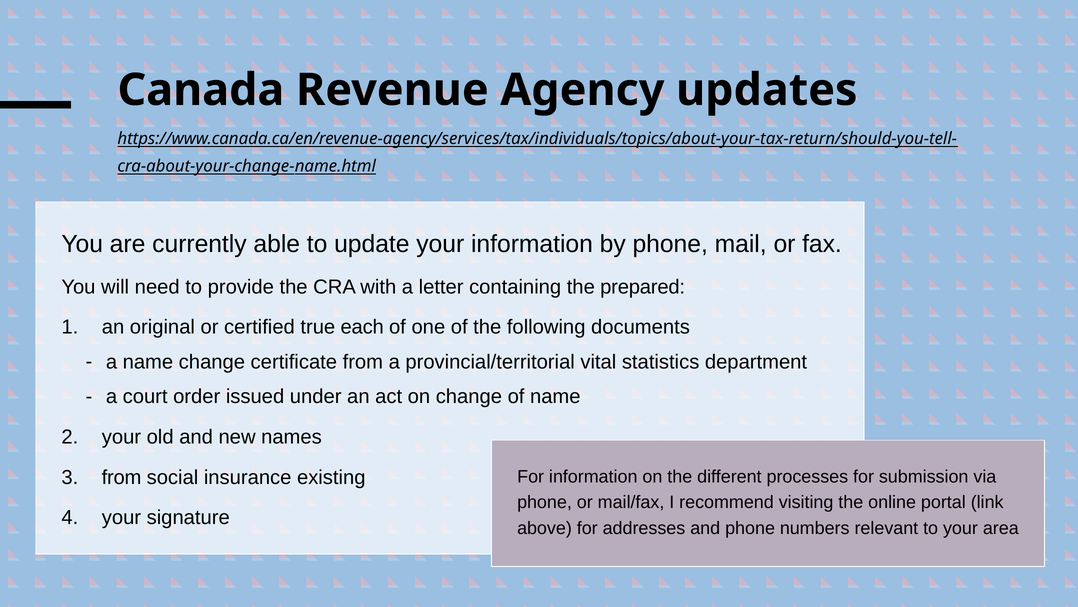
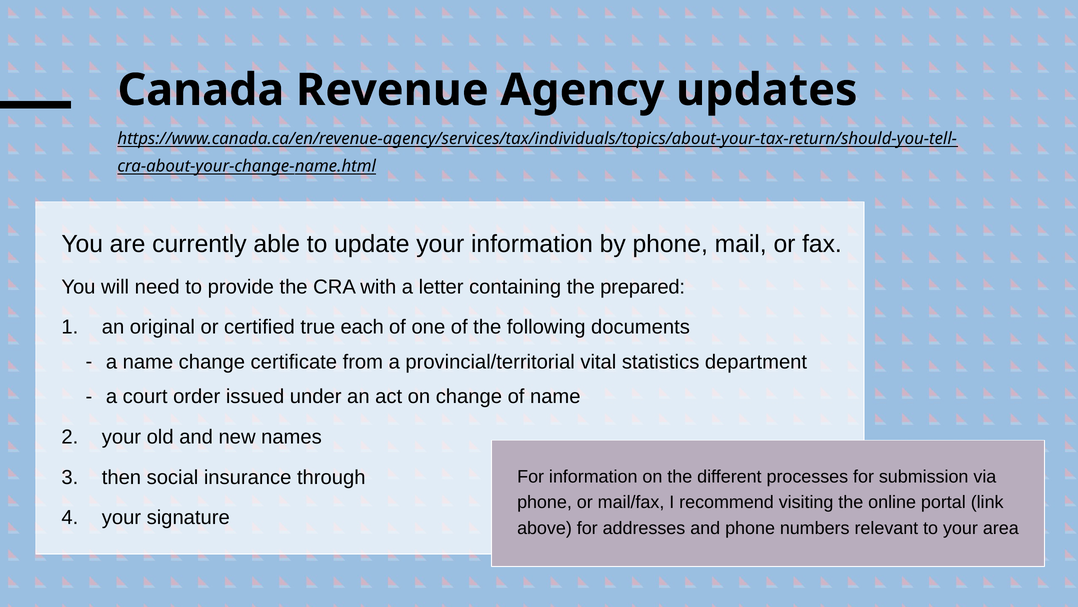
from: from -> then (121, 477)
existing: existing -> through (331, 477)
